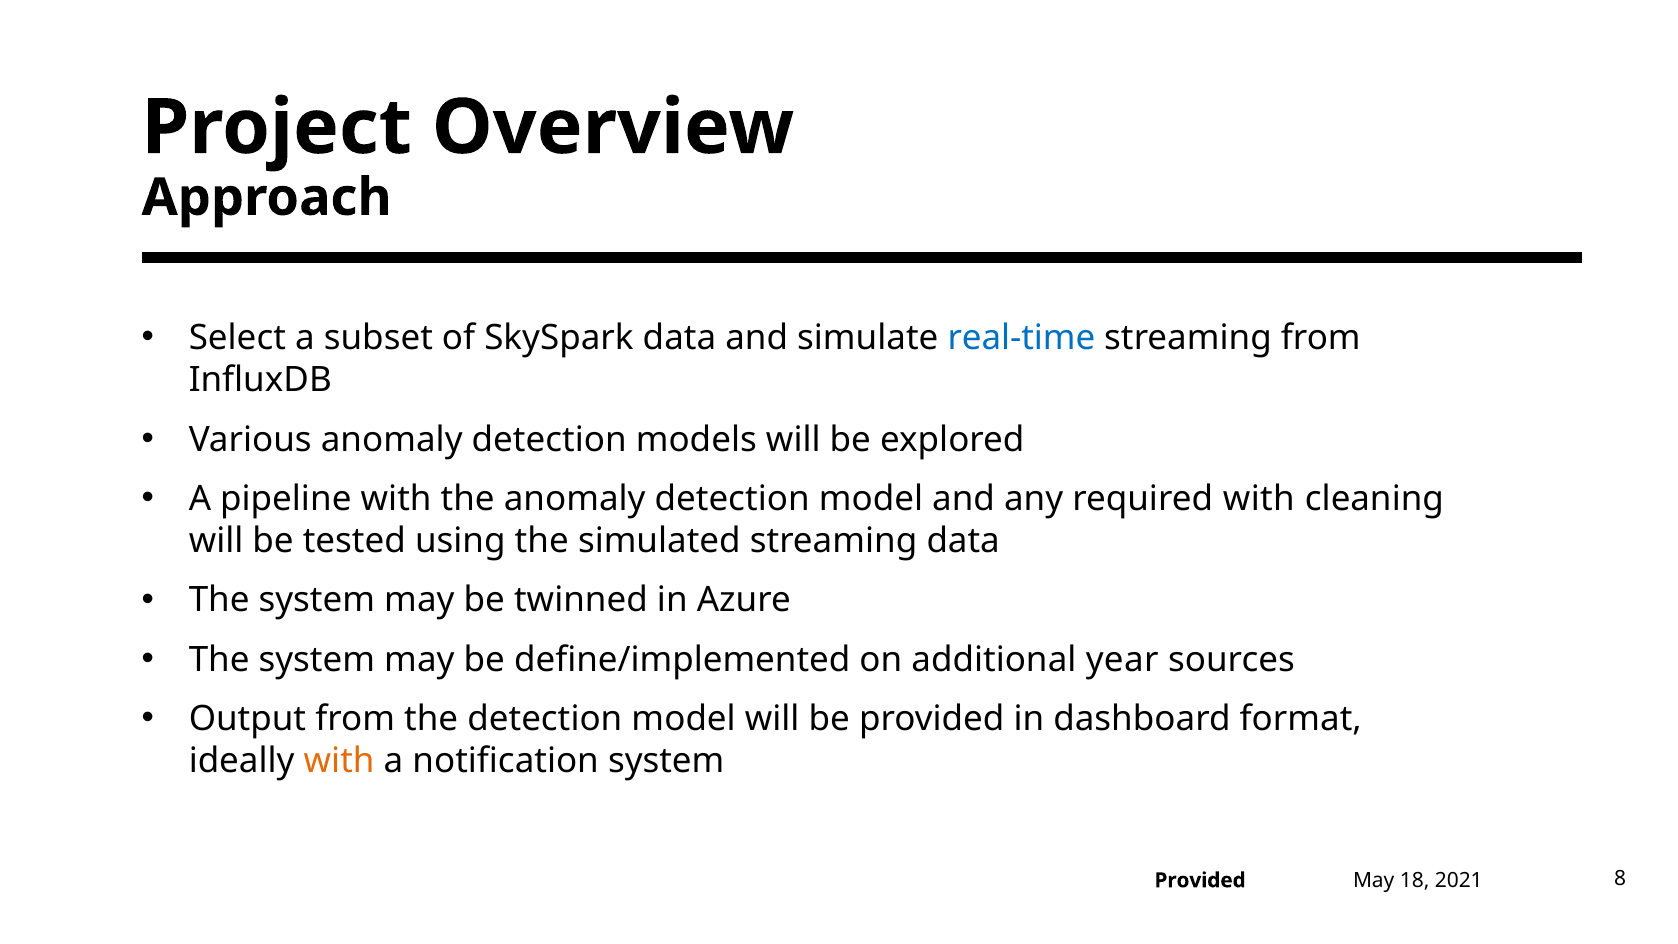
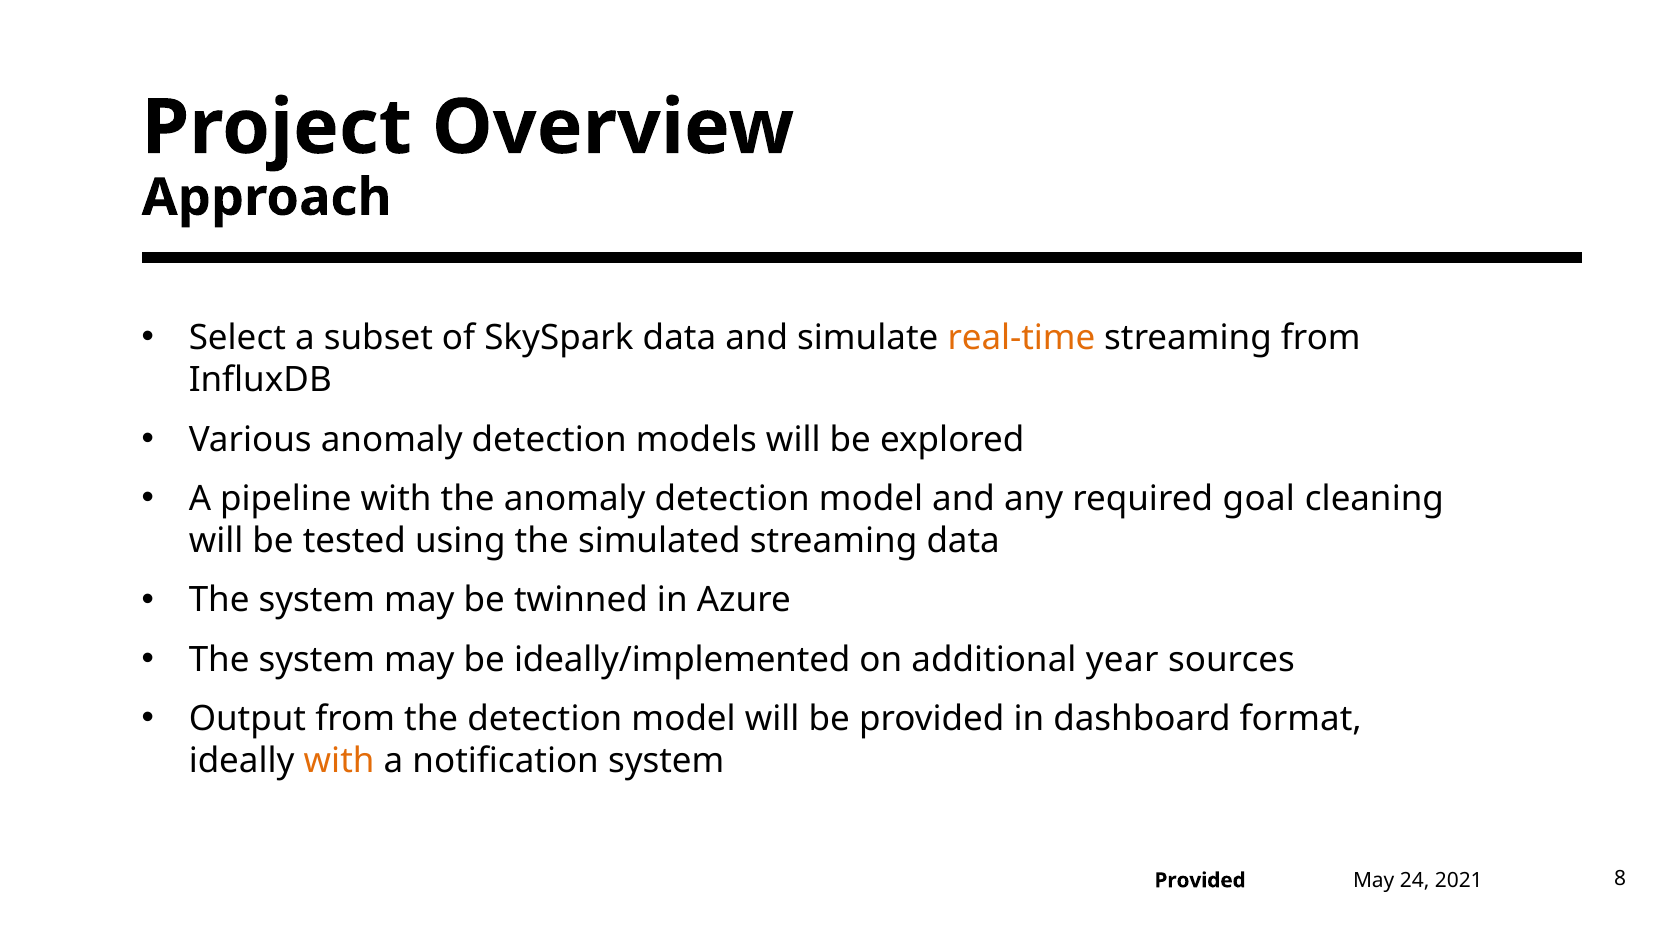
real-time colour: blue -> orange (1021, 338)
required with: with -> goal (1259, 499)
define/implemented: define/implemented -> ideally/implemented (682, 660)
18: 18 -> 24 (1415, 880)
